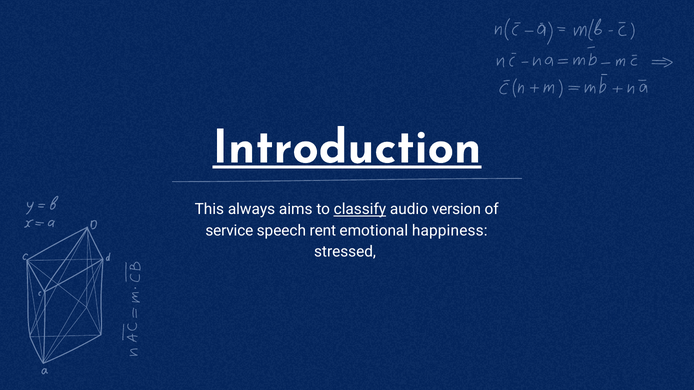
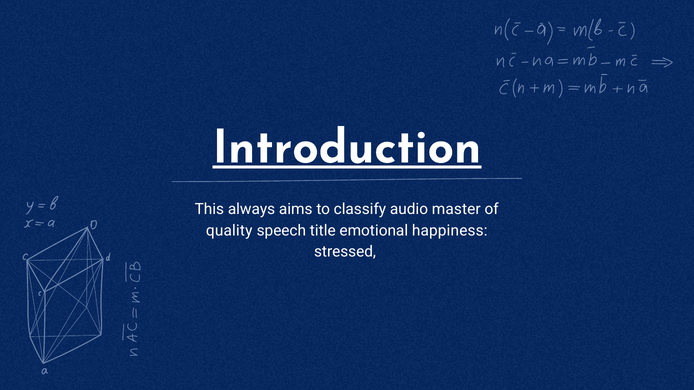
classify underline: present -> none (360, 210)
version: version -> master (456, 210)
service: service -> quality (229, 231)
rent: rent -> title (323, 231)
